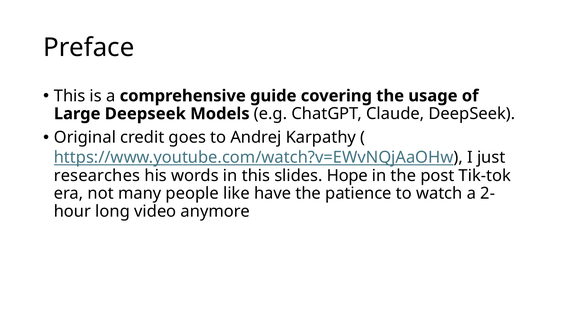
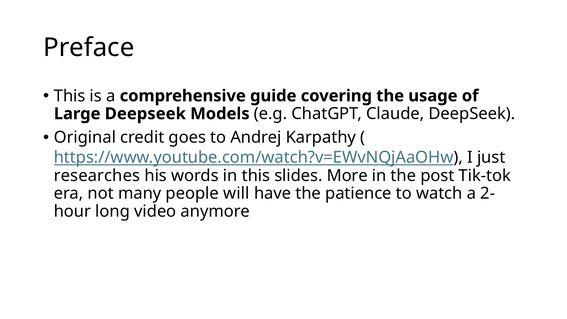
Hope: Hope -> More (347, 176)
like: like -> will (236, 193)
